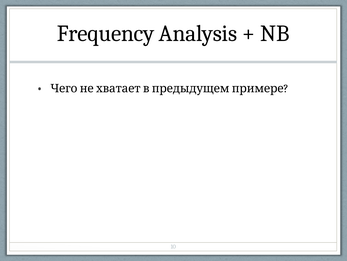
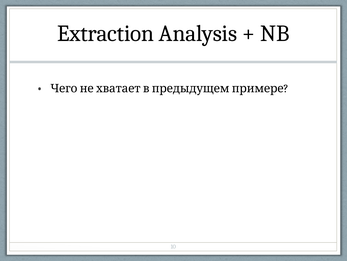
Frequency: Frequency -> Extraction (106, 33)
